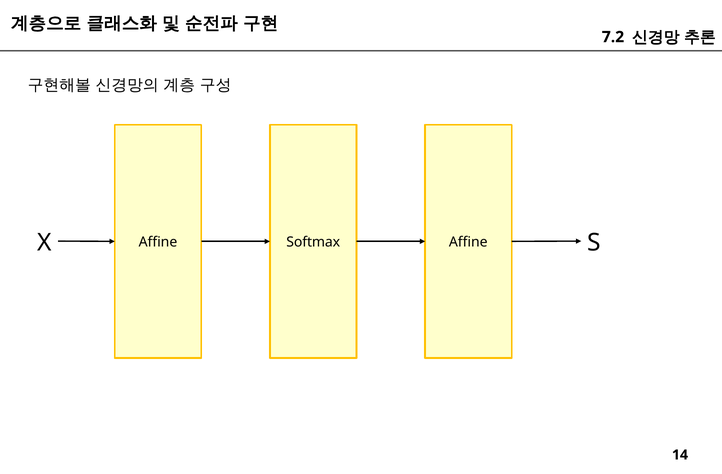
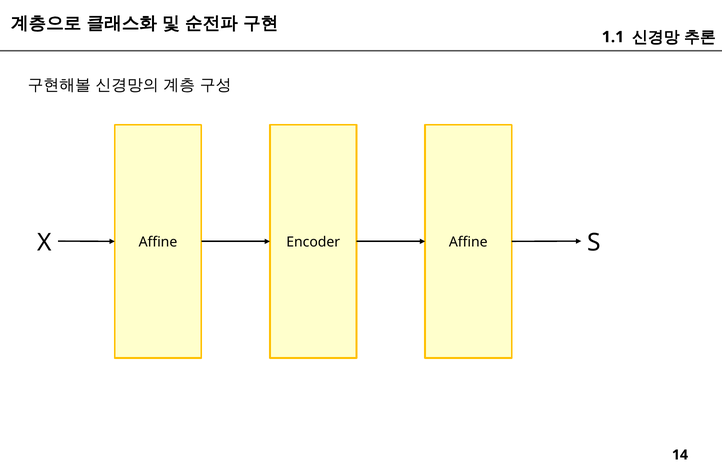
7.2: 7.2 -> 1.1 (613, 37)
Softmax: Softmax -> Encoder (313, 242)
